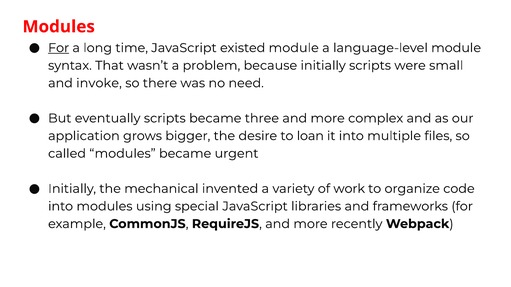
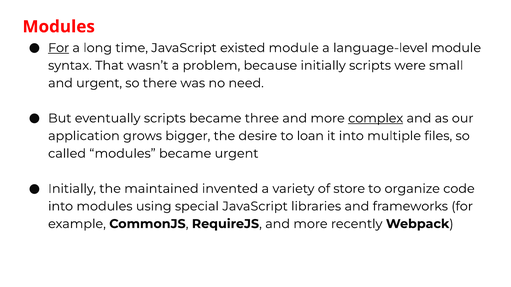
and invoke: invoke -> urgent (99, 83)
complex underline: none -> present (376, 118)
mechanical: mechanical -> maintained (161, 189)
work: work -> store (349, 189)
